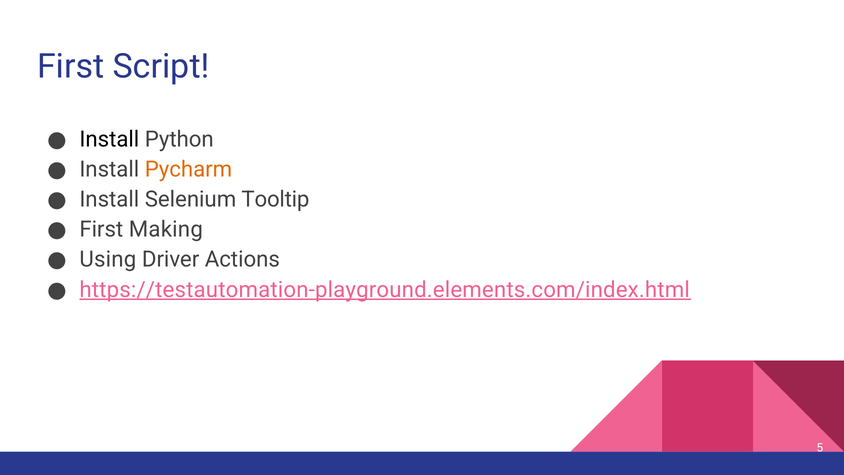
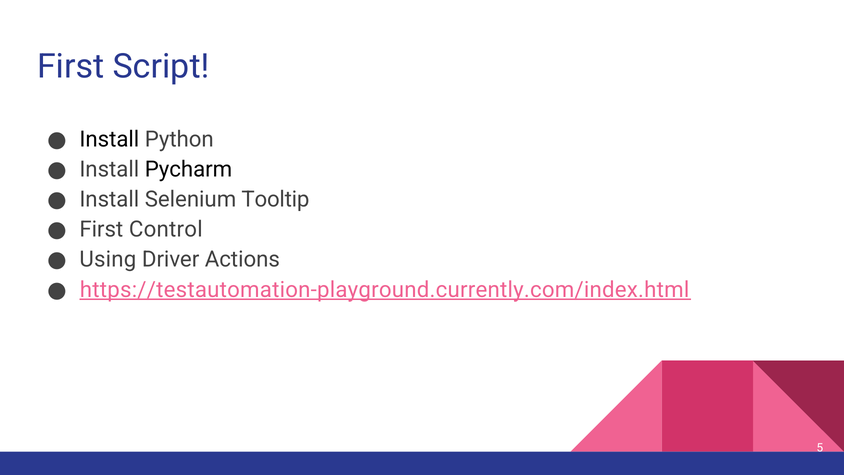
Pycharm colour: orange -> black (188, 169)
Making: Making -> Control (166, 229)
https://testautomation-playground.elements.com/index.html: https://testautomation-playground.elements.com/index.html -> https://testautomation-playground.currently.com/index.html (385, 290)
